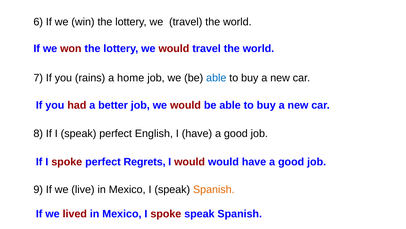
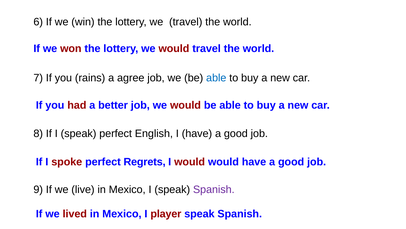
home: home -> agree (131, 78)
Spanish colour: orange -> purple (214, 189)
Mexico I spoke: spoke -> player (166, 214)
